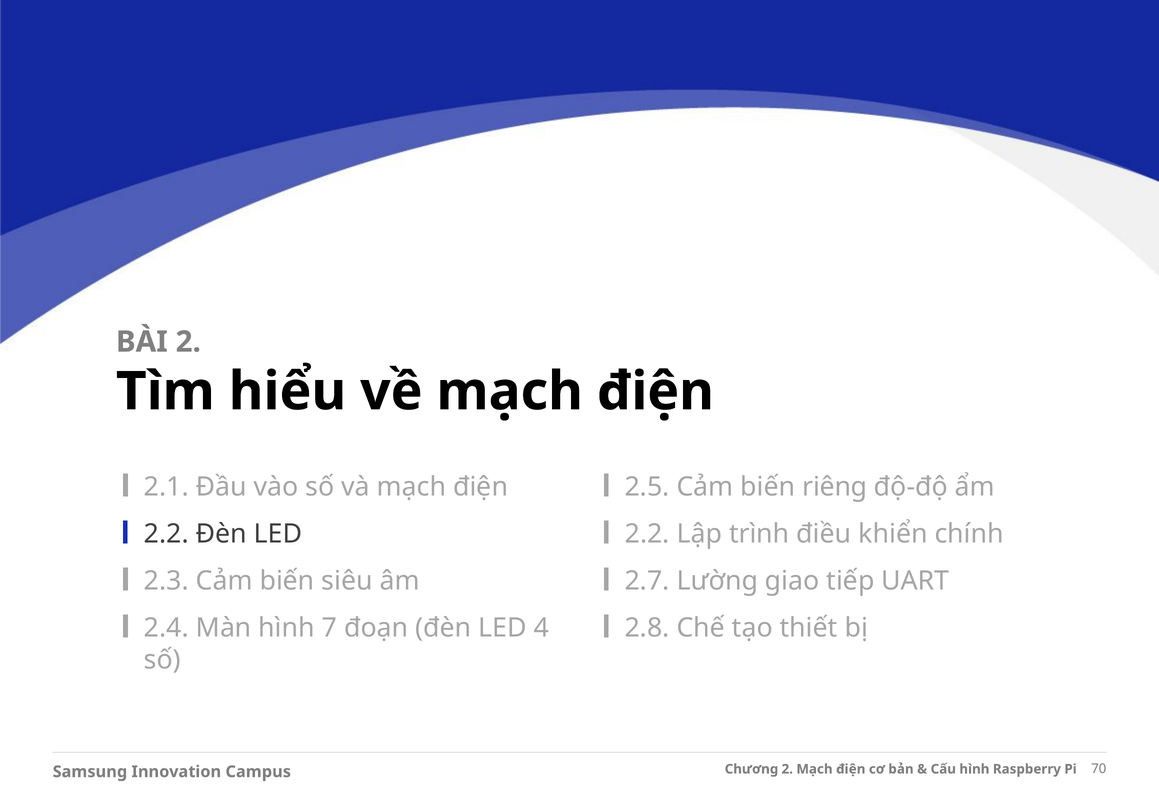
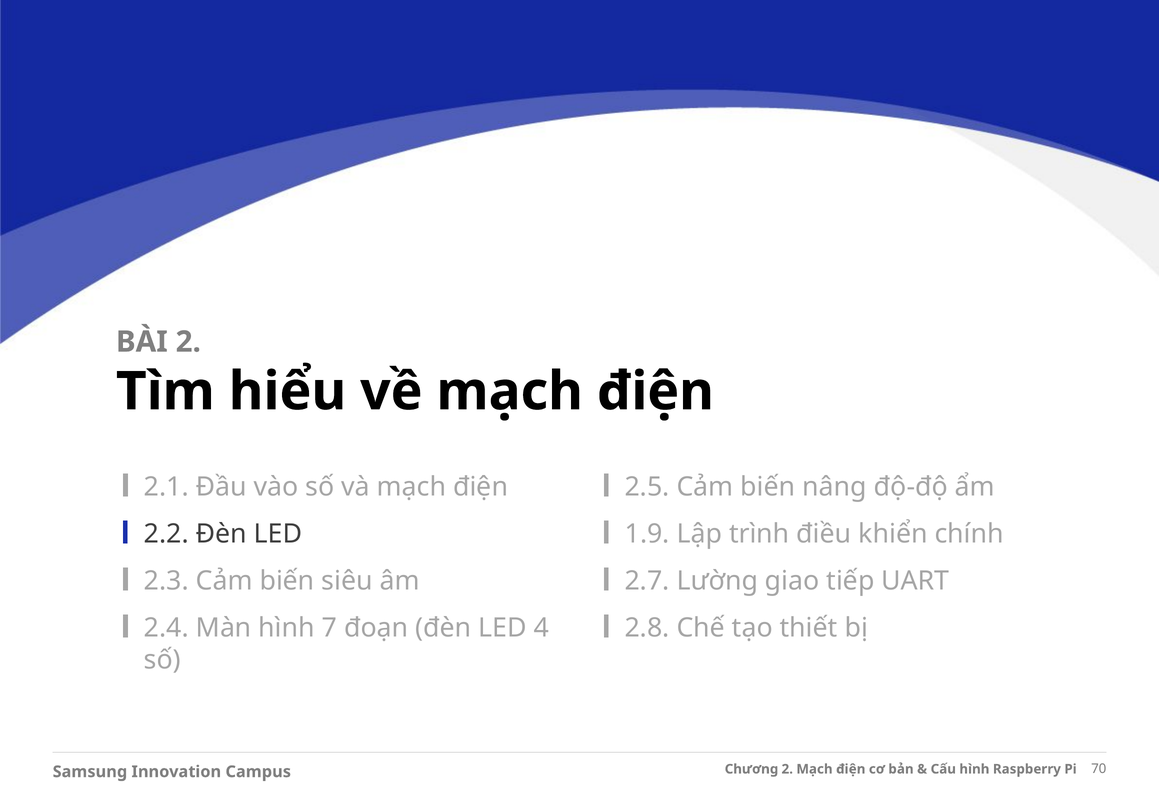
riêng: riêng -> nâng (835, 487)
2.2: 2.2 -> 1.9 (647, 534)
